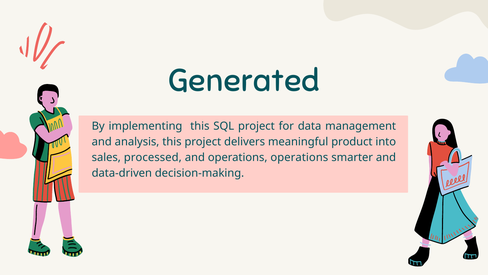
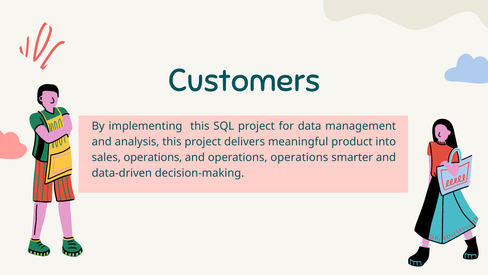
Generated: Generated -> Customers (244, 81)
sales processed: processed -> operations (153, 157)
